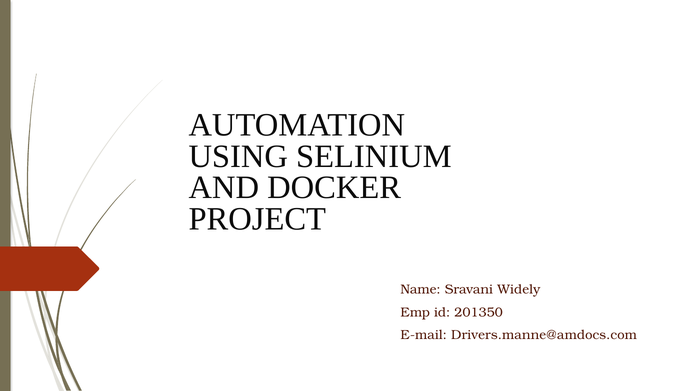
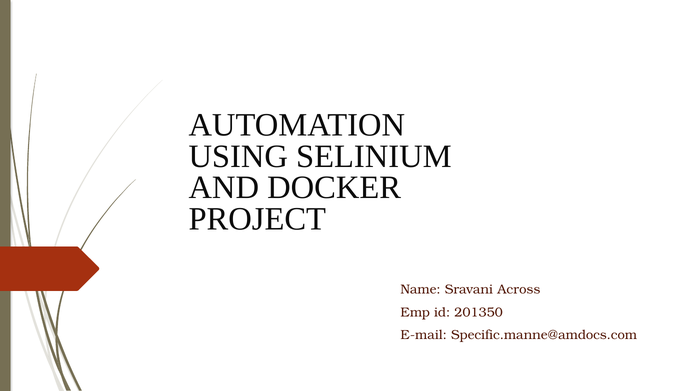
Widely: Widely -> Across (519, 289)
Drivers.manne@amdocs.com: Drivers.manne@amdocs.com -> Specific.manne@amdocs.com (544, 335)
